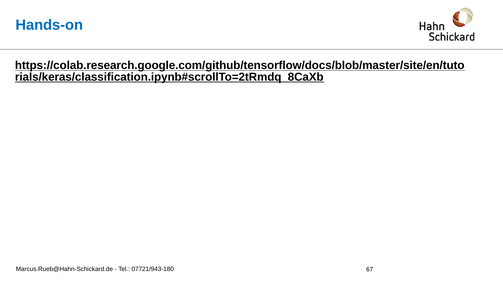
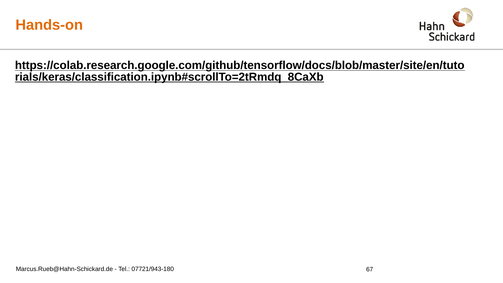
Hands-on colour: blue -> orange (49, 25)
